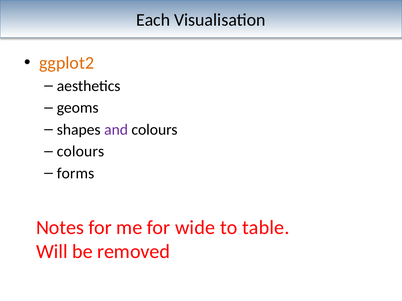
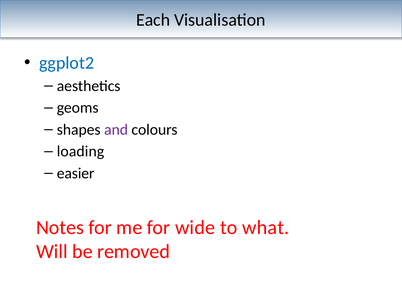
ggplot2 colour: orange -> blue (67, 63)
colours: colours -> loading (80, 152)
forms: forms -> easier (76, 174)
table: table -> what (266, 228)
